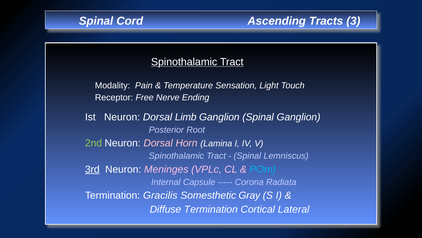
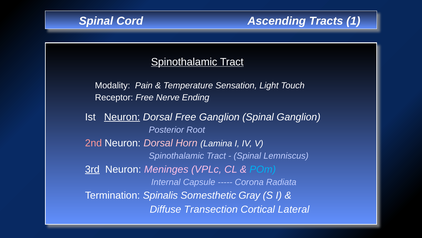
3: 3 -> 1 (353, 21)
Neuron underline: none -> present (122, 117)
Dorsal Limb: Limb -> Free (186, 117)
2nd colour: light green -> pink (93, 143)
Gracilis: Gracilis -> Spinalis (160, 195)
Diffuse Termination: Termination -> Transection (211, 209)
